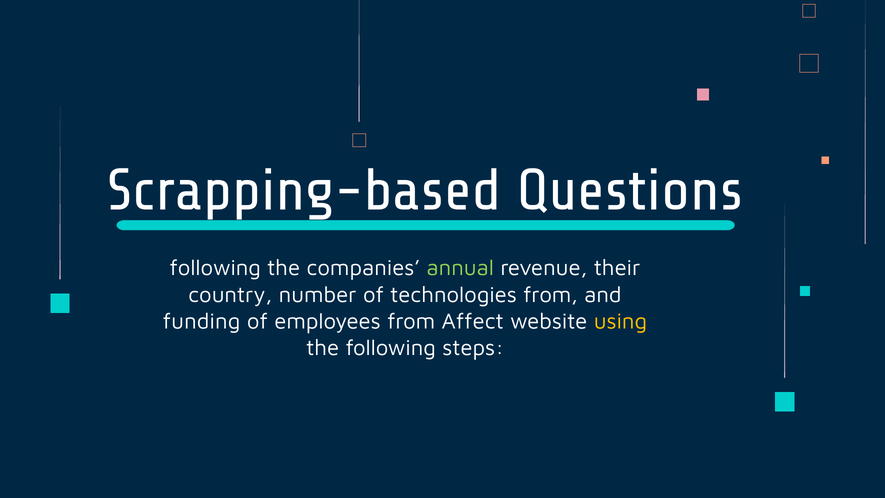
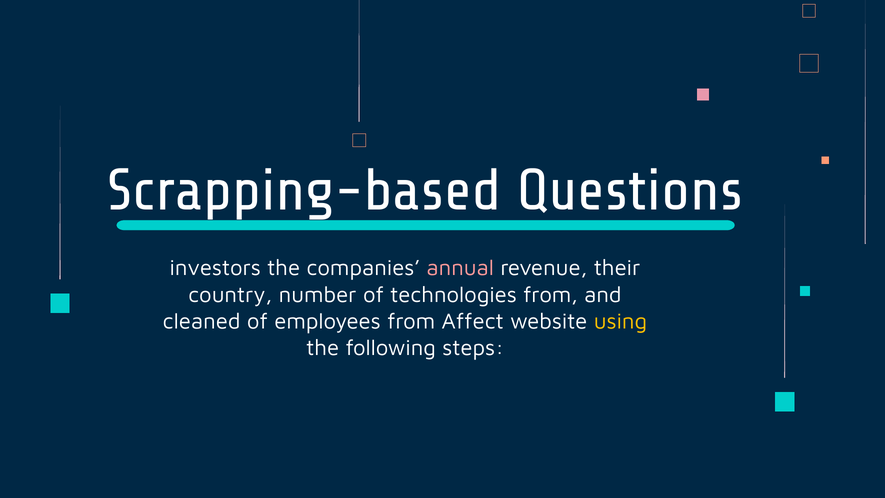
following: following -> investors (215, 268)
annual colour: light green -> pink (460, 268)
funding: funding -> cleaned (202, 321)
